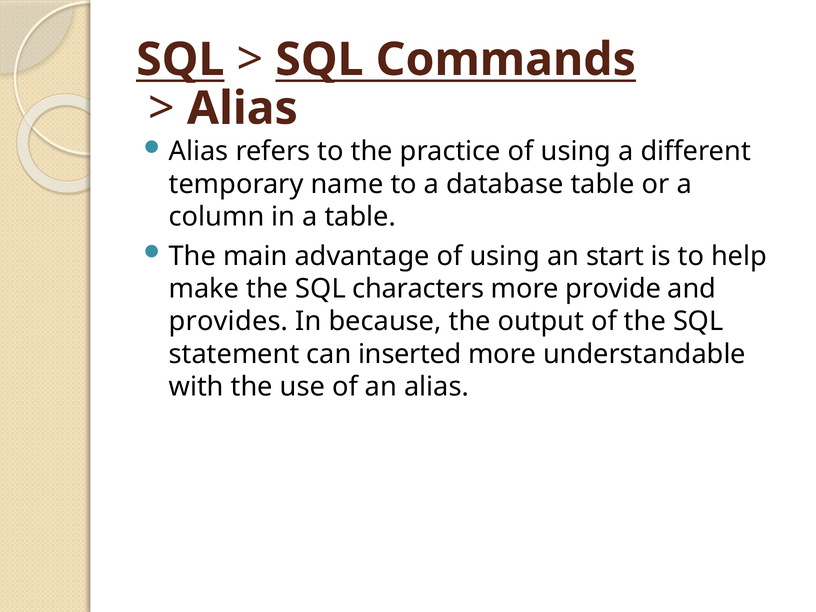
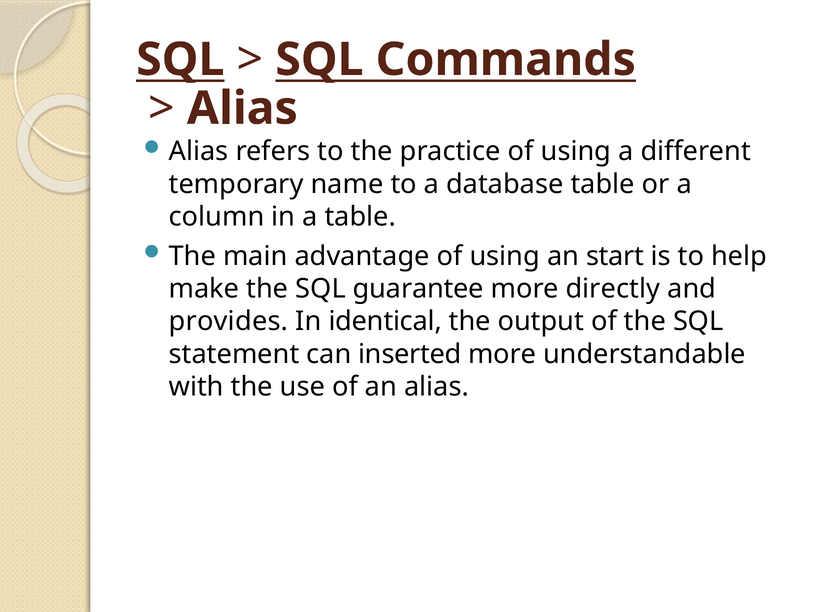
characters: characters -> guarantee (418, 289)
provide: provide -> directly (613, 289)
because: because -> identical (385, 321)
